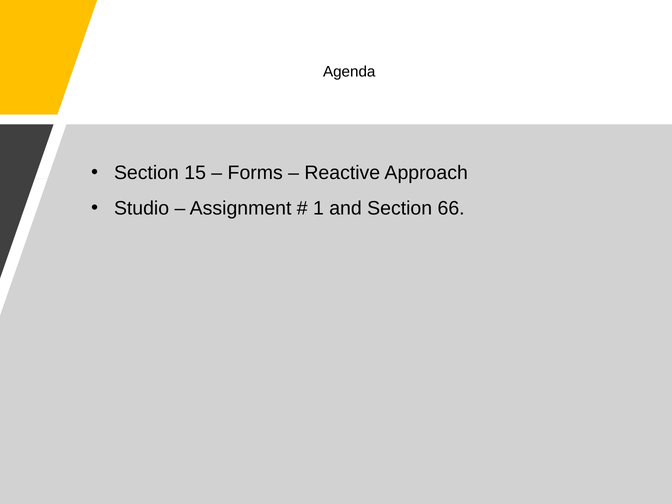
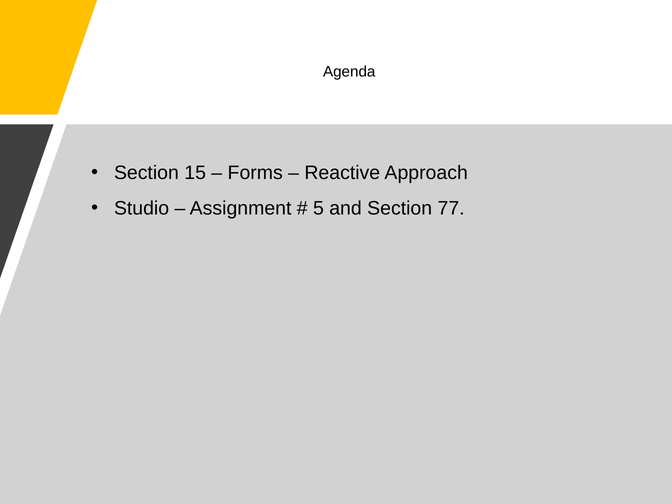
1: 1 -> 5 (318, 209)
66: 66 -> 77 (451, 209)
